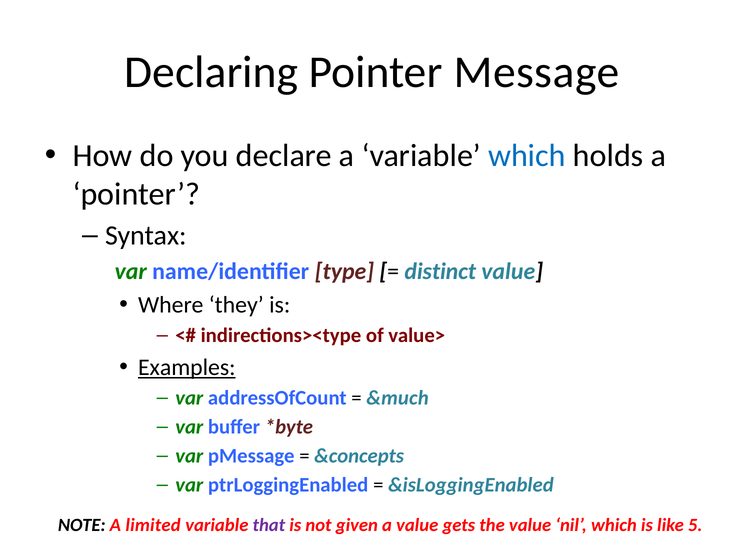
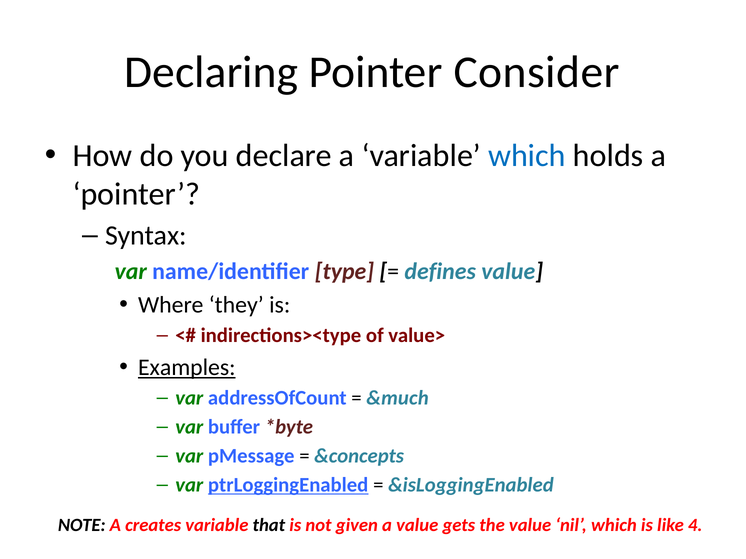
Message: Message -> Consider (537, 72)
distinct: distinct -> defines (440, 272)
ptrLoggingEnabled underline: none -> present (288, 486)
limited: limited -> creates (153, 525)
that colour: purple -> black (269, 525)
5: 5 -> 4 (695, 525)
